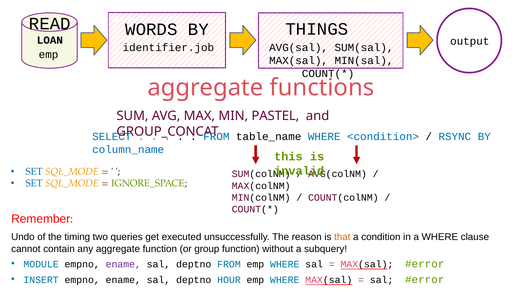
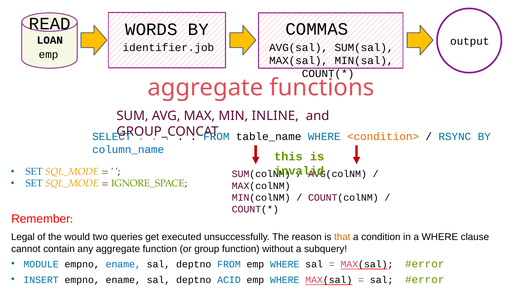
THINGS: THINGS -> COMMAS (317, 29)
PASTEL: PASTEL -> INLINE (275, 116)
<condition> colour: blue -> orange (383, 137)
Undo: Undo -> Legal (23, 238)
timing: timing -> would (77, 238)
ename colour: purple -> blue (123, 265)
HOUR: HOUR -> ACID (229, 280)
